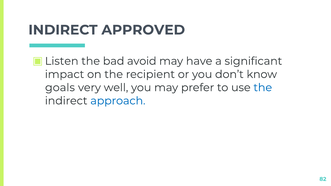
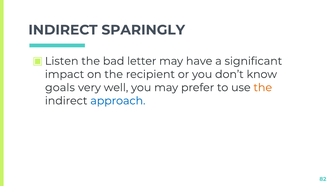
APPROVED: APPROVED -> SPARINGLY (143, 30)
avoid: avoid -> letter (142, 61)
the colour: blue -> orange (263, 88)
